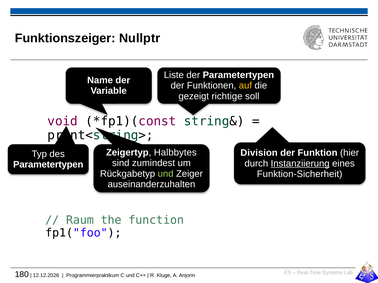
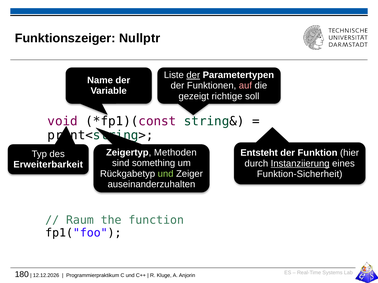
der underline: none -> present (193, 75)
auf colour: yellow -> pink (245, 86)
Halbbytes: Halbbytes -> Methoden (175, 153)
Division: Division -> Entsteht (259, 153)
zumindest: zumindest -> something (154, 163)
Parametertypen: Parametertypen -> Erweiterbarkeit (48, 165)
